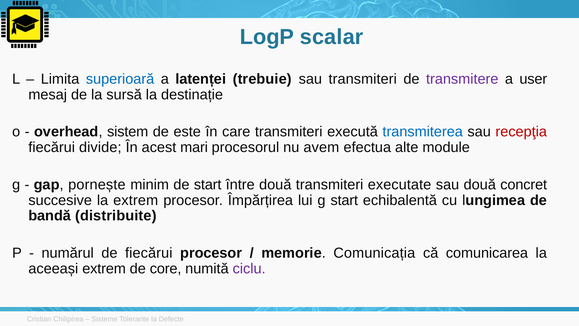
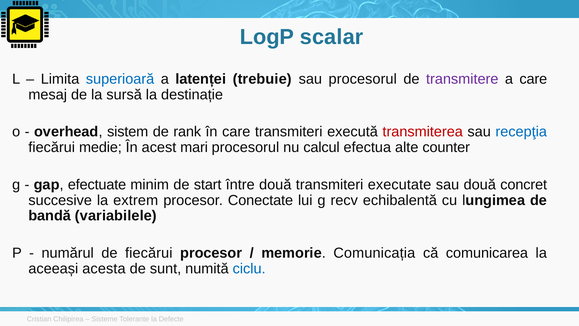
sau transmiteri: transmiteri -> procesorul (363, 79)
a user: user -> care (533, 79)
este: este -> rank (187, 132)
transmiterea colour: blue -> red (423, 132)
recepţia colour: red -> blue (521, 132)
divide: divide -> medie (100, 147)
avem: avem -> calcul (322, 147)
module: module -> counter (446, 147)
pornește: pornește -> efectuate (97, 184)
Împărțirea: Împărțirea -> Conectate (261, 200)
g start: start -> recv (344, 200)
distribuite: distribuite -> variabilele (116, 216)
aceeași extrem: extrem -> acesta (104, 268)
core: core -> sunt (166, 268)
ciclu colour: purple -> blue (249, 268)
